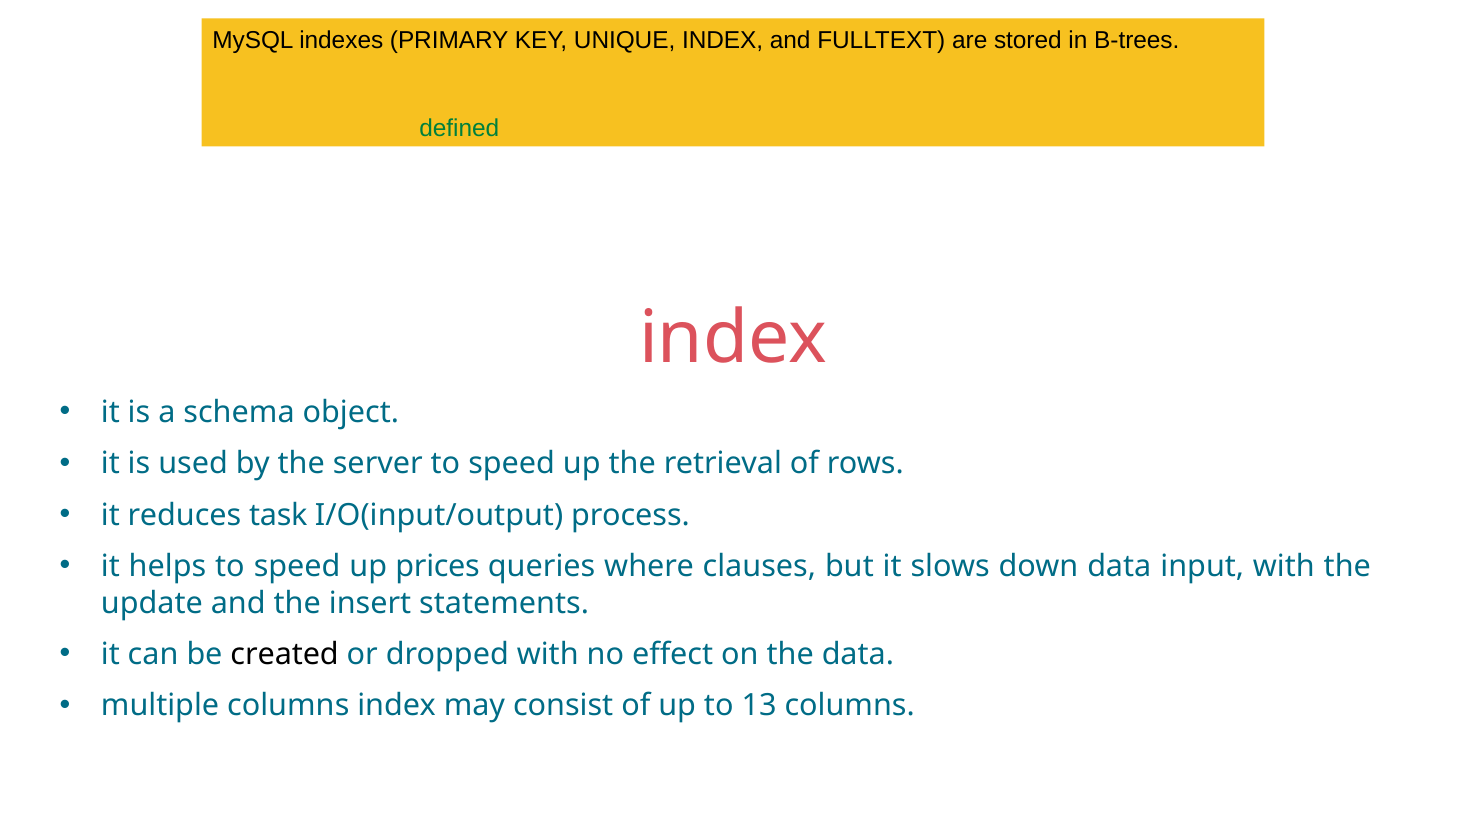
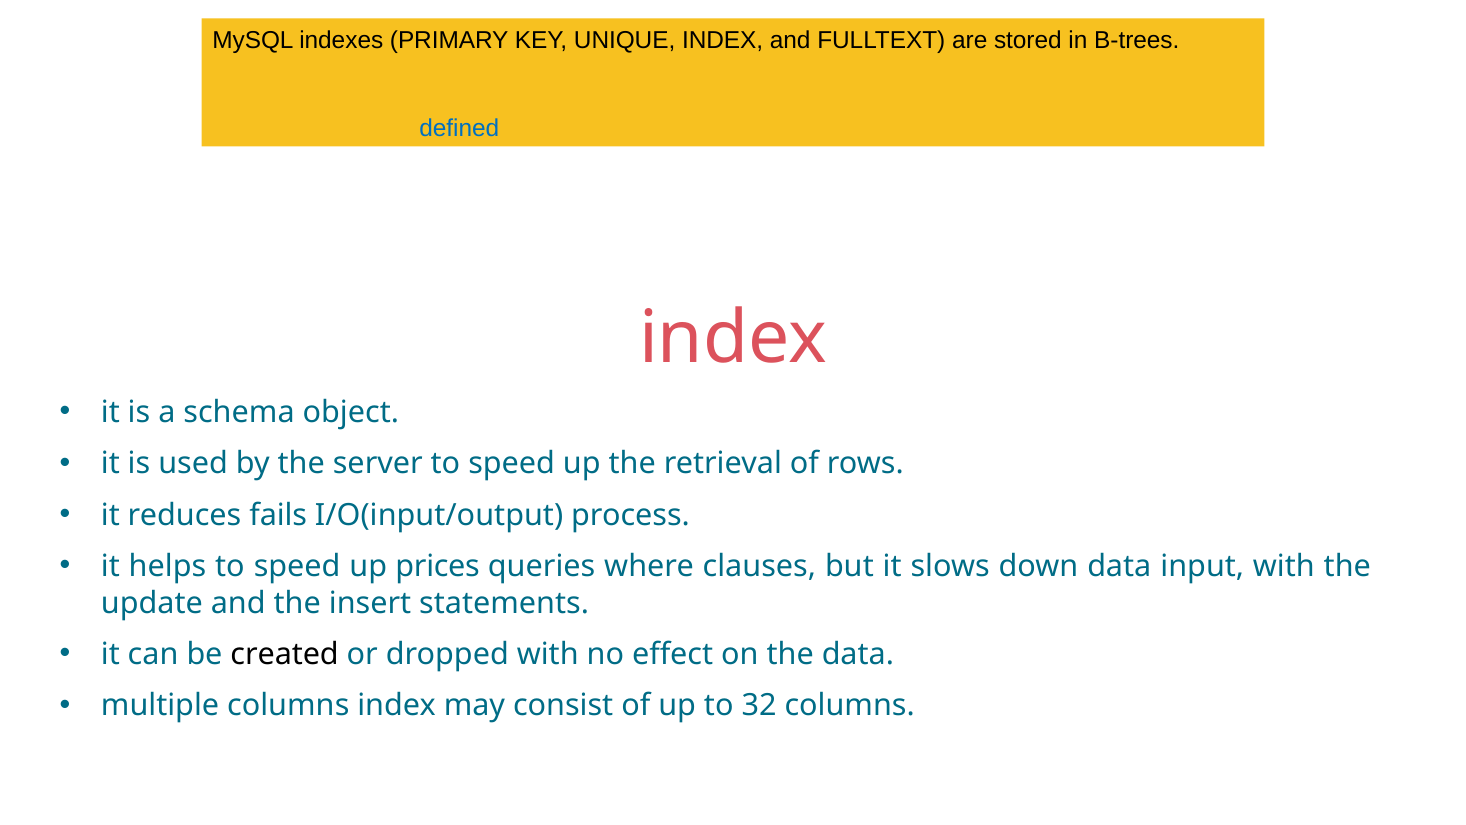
defined colour: green -> blue (459, 128)
task: task -> fails (278, 515)
13: 13 -> 32 (759, 705)
